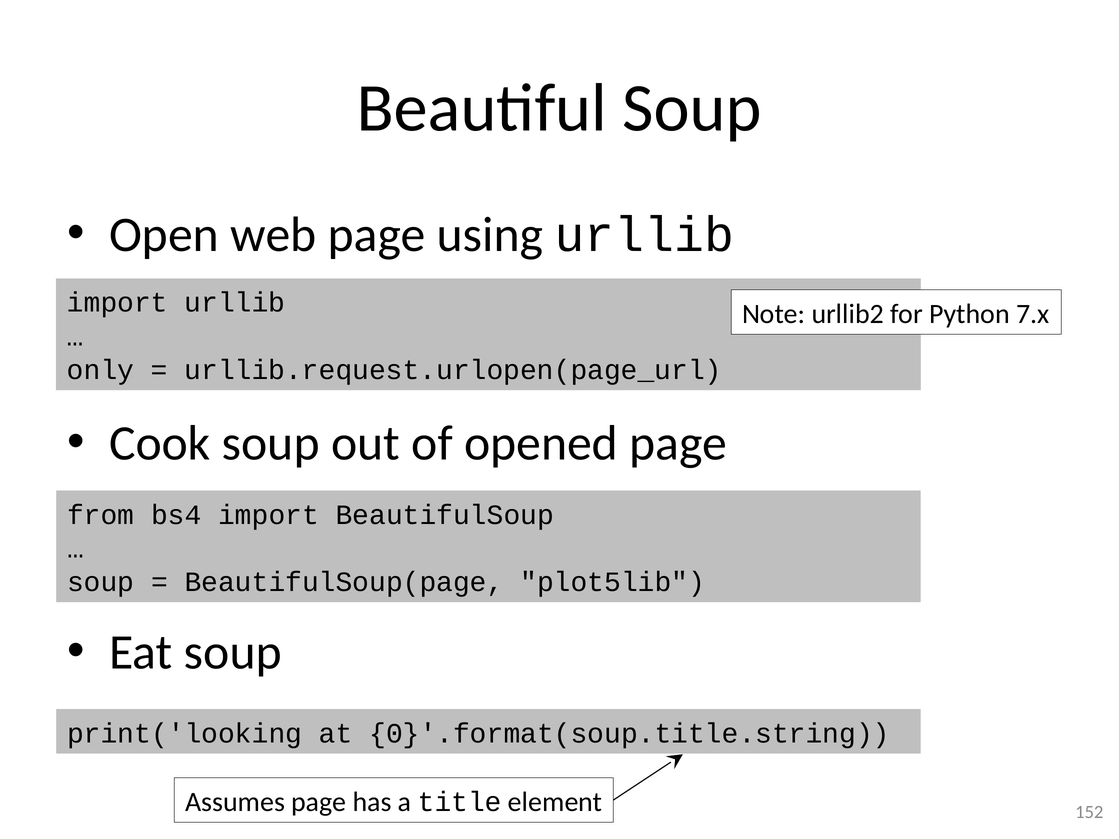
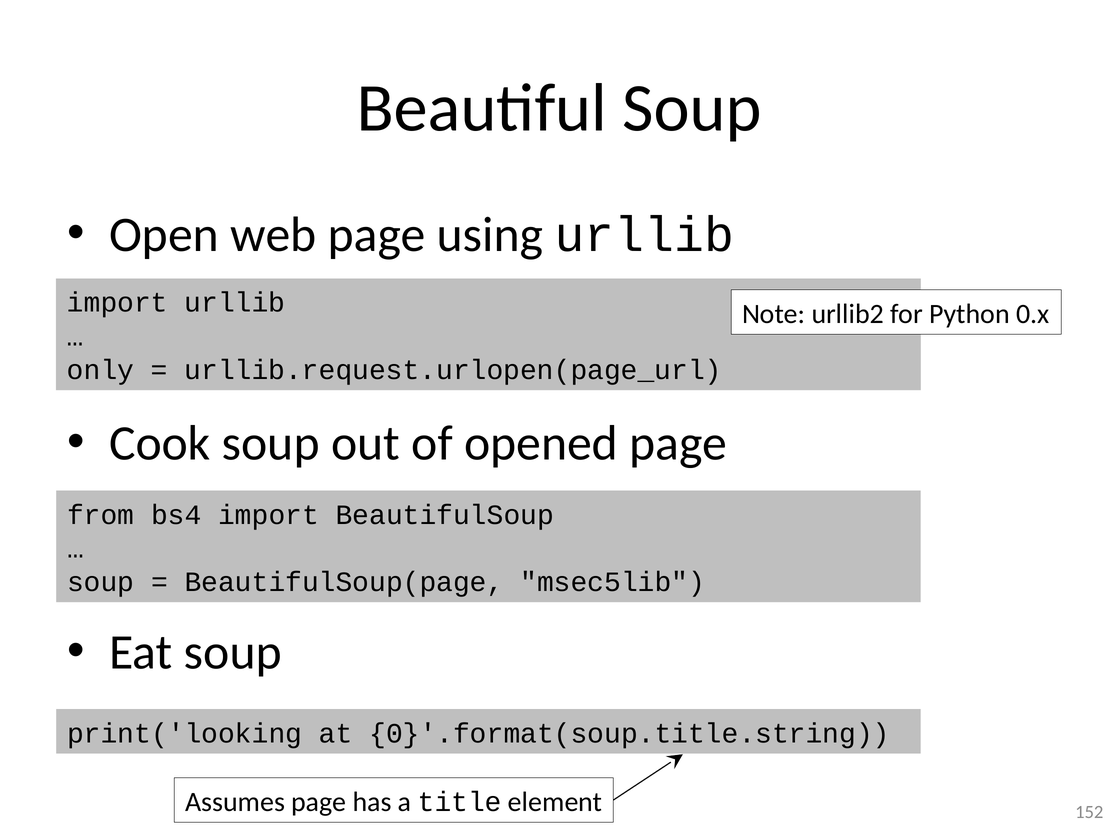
7.x: 7.x -> 0.x (1033, 314)
plot5lib: plot5lib -> msec5lib (613, 582)
